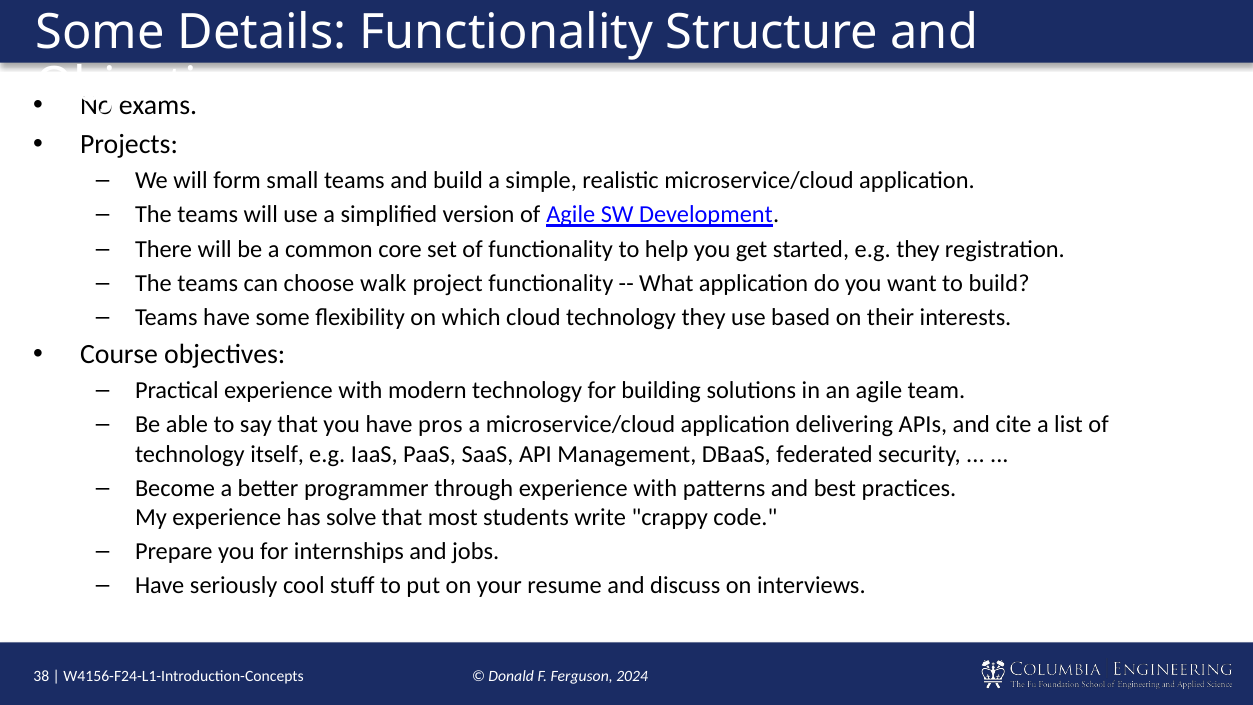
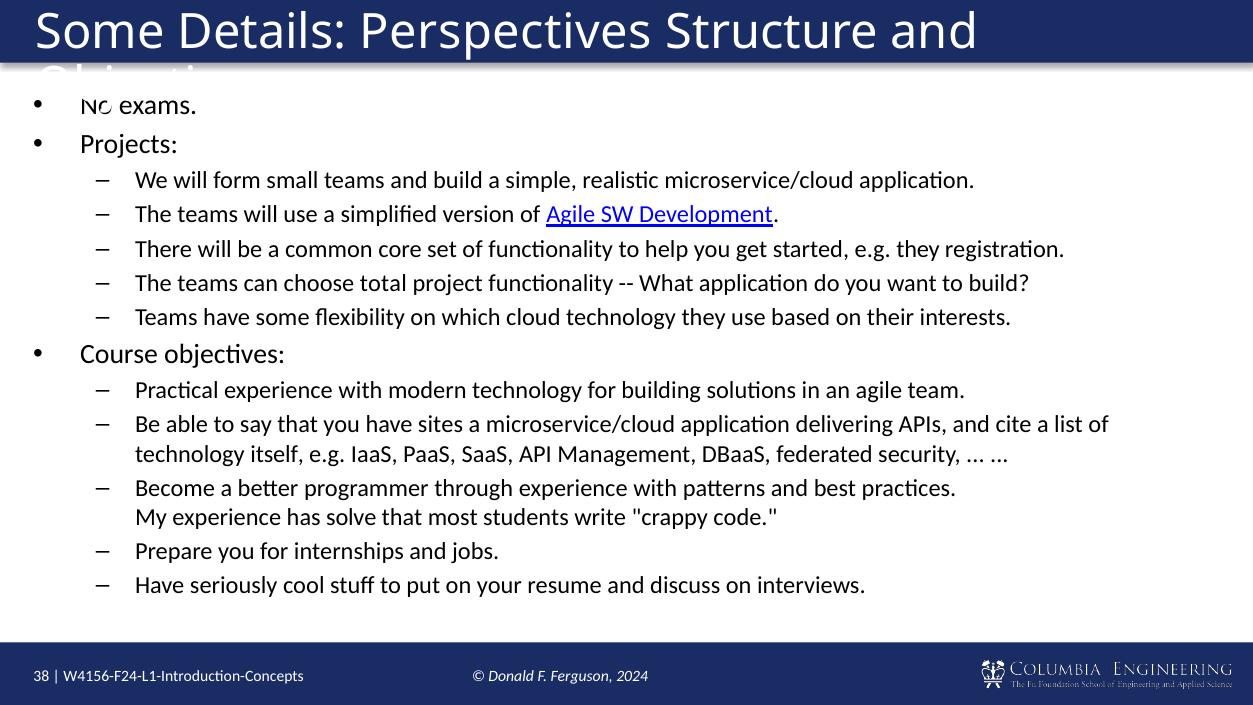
Details Functionality: Functionality -> Perspectives (506, 32)
walk: walk -> total (383, 283)
pros: pros -> sites (441, 425)
